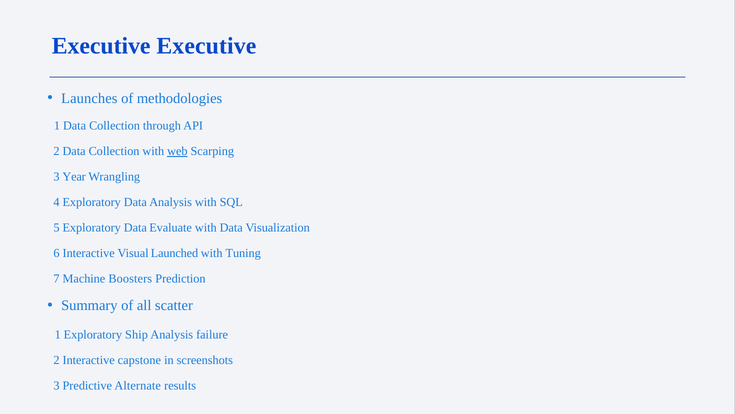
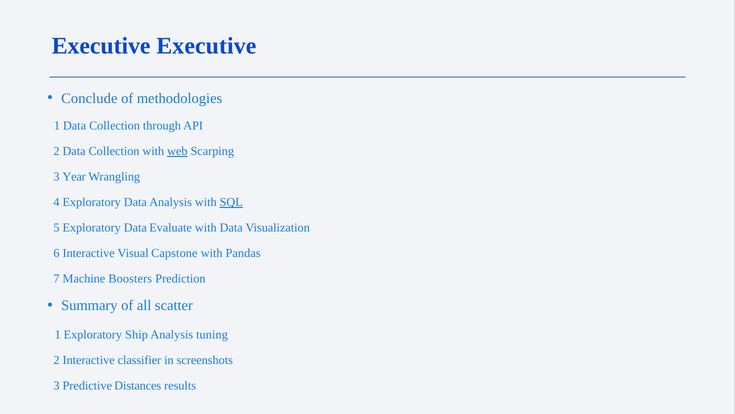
Launches: Launches -> Conclude (89, 98)
SQL underline: none -> present (231, 202)
Launched: Launched -> Capstone (174, 253)
Tuning: Tuning -> Pandas (243, 253)
failure: failure -> tuning (212, 334)
capstone: capstone -> classifier (139, 360)
Alternate: Alternate -> Distances (138, 385)
